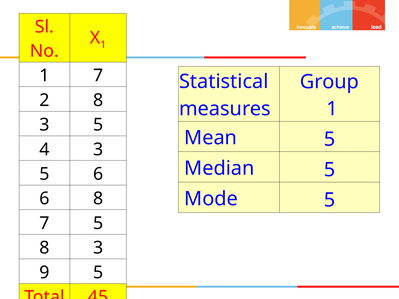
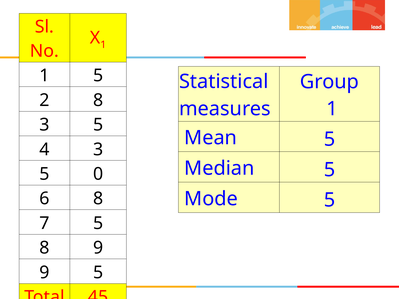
1 7: 7 -> 5 (98, 76)
5 6: 6 -> 0 (98, 174)
3: 3 -> 9 (98, 248)
